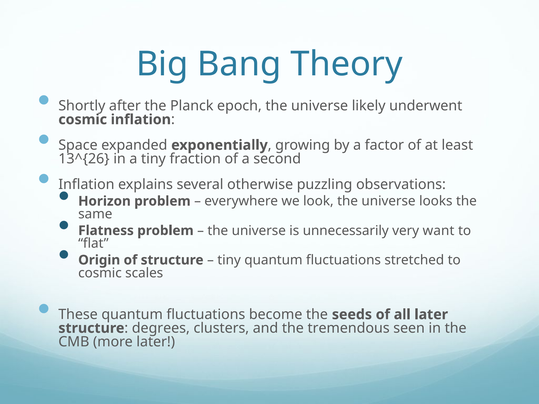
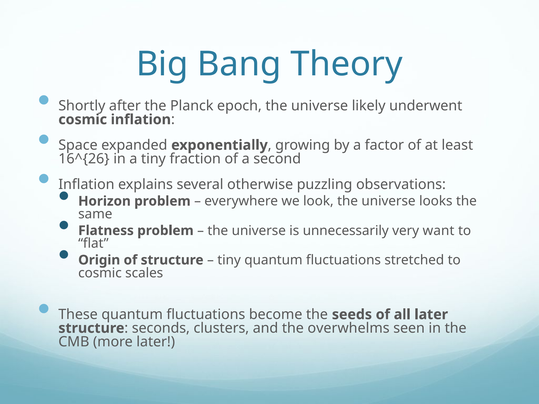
13^{26: 13^{26 -> 16^{26 (84, 159)
degrees: degrees -> seconds (161, 328)
tremendous: tremendous -> overwhelms (349, 328)
